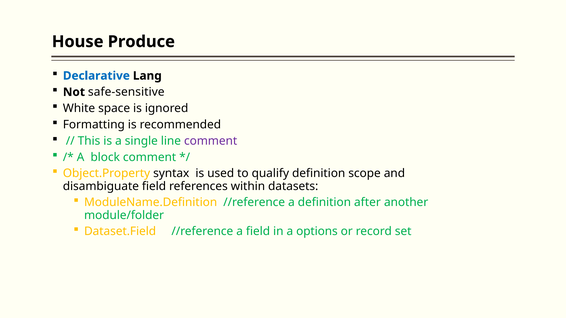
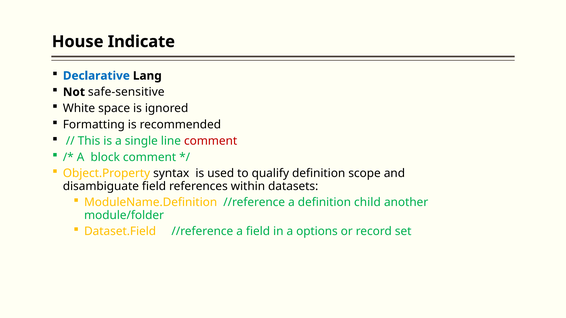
Produce: Produce -> Indicate (141, 42)
comment colour: purple -> red (211, 141)
after: after -> child (367, 203)
